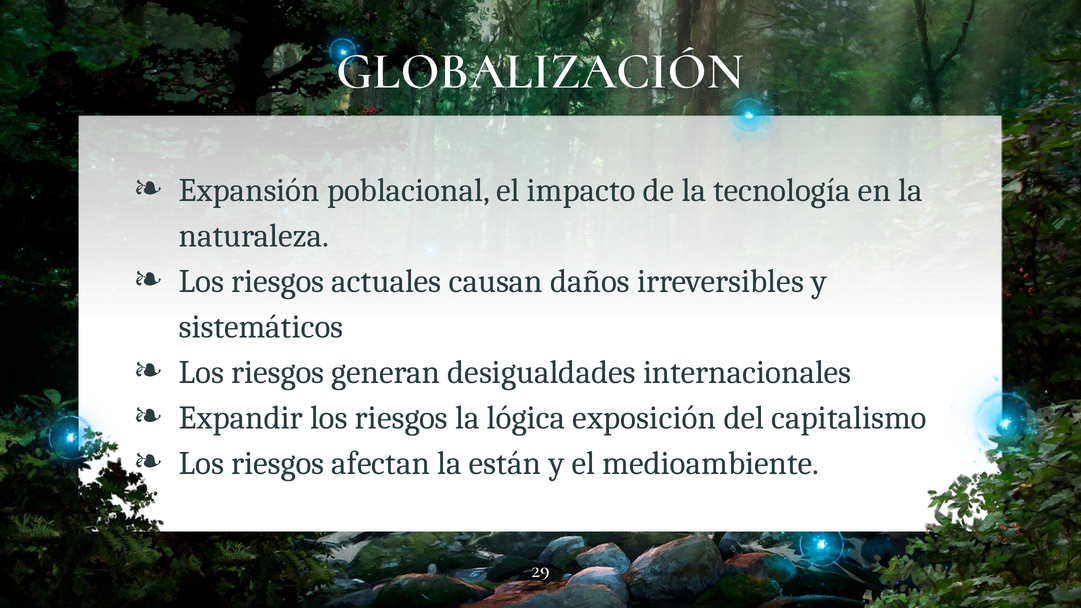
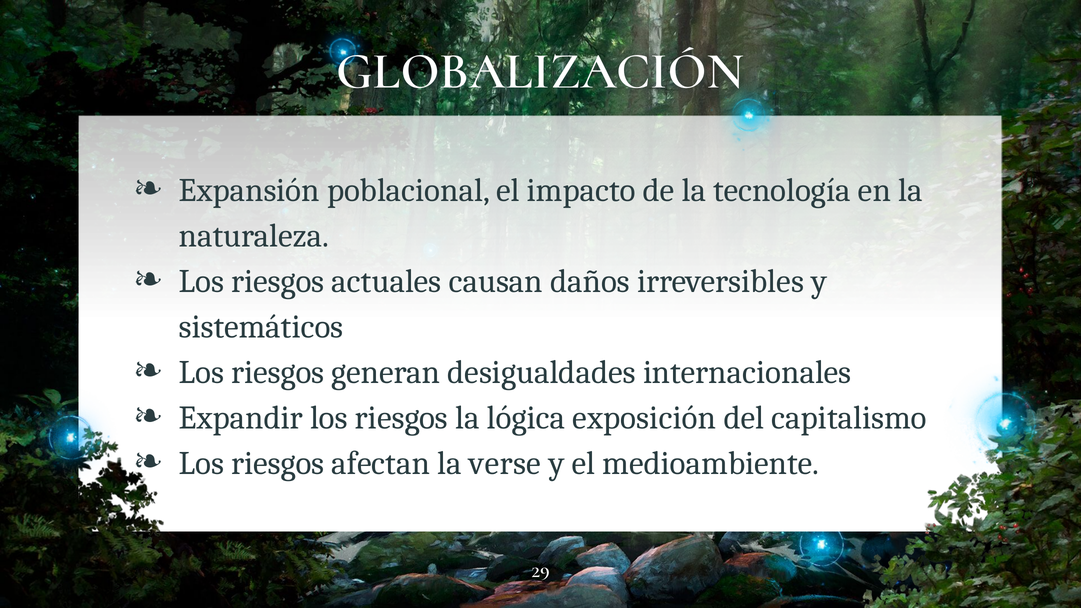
están: están -> verse (505, 464)
